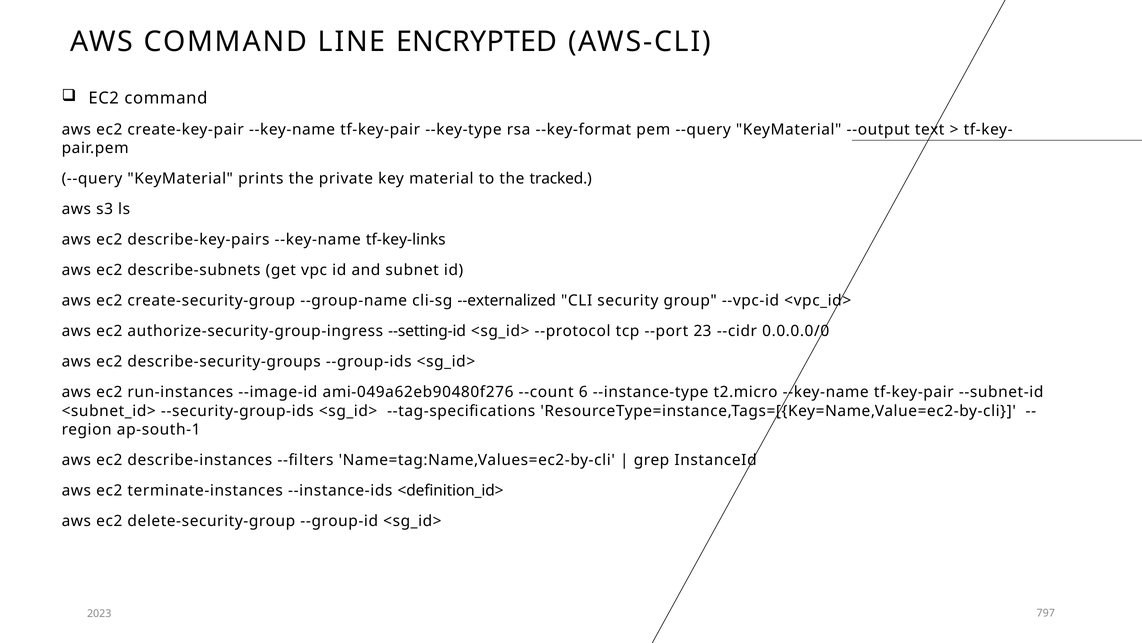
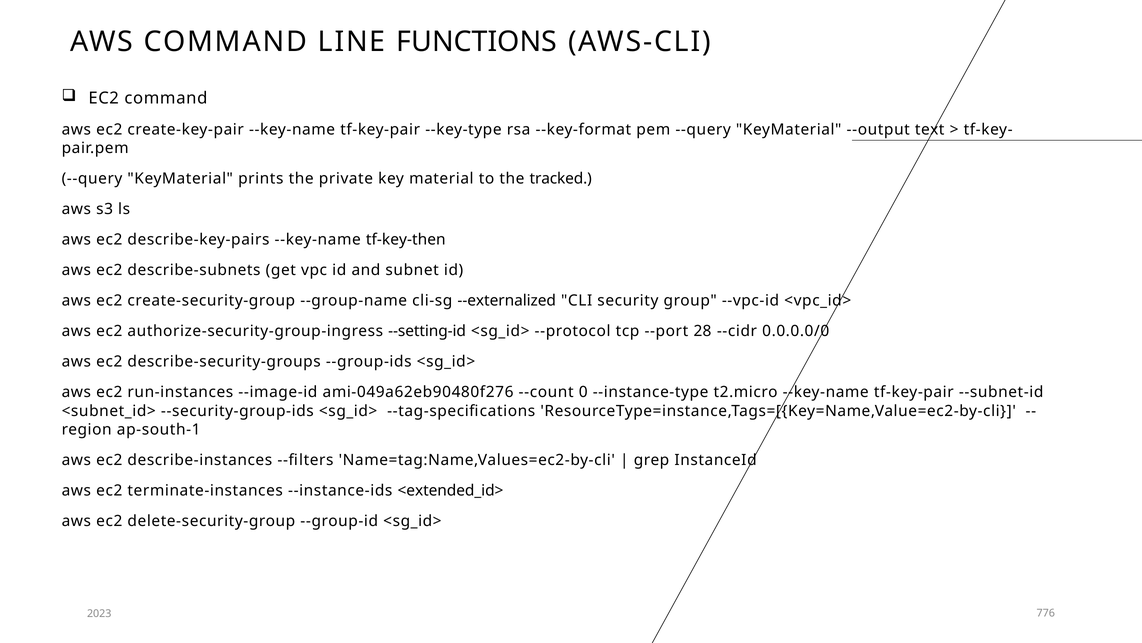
ENCRYPTED: ENCRYPTED -> FUNCTIONS (477, 42)
tf-key-links: tf-key-links -> tf-key-then (406, 240)
23: 23 -> 28 (702, 331)
6: 6 -> 0 (583, 392)
<definition_id>: <definition_id> -> <extended_id> (451, 490)
797: 797 -> 776 (1046, 612)
